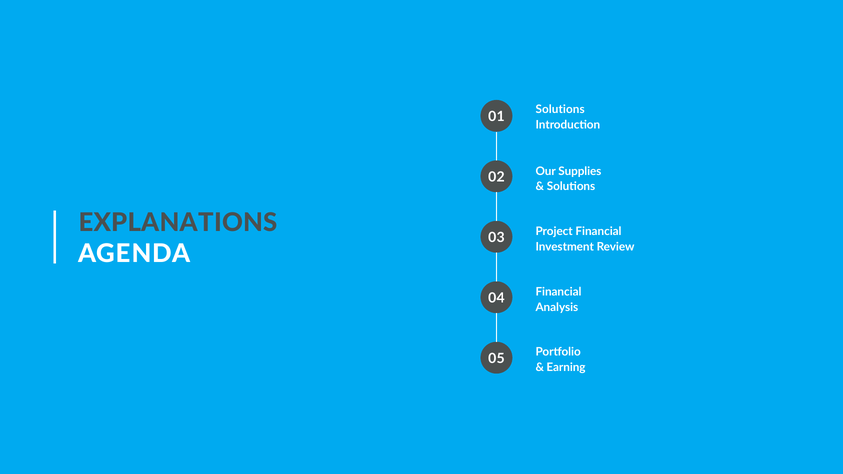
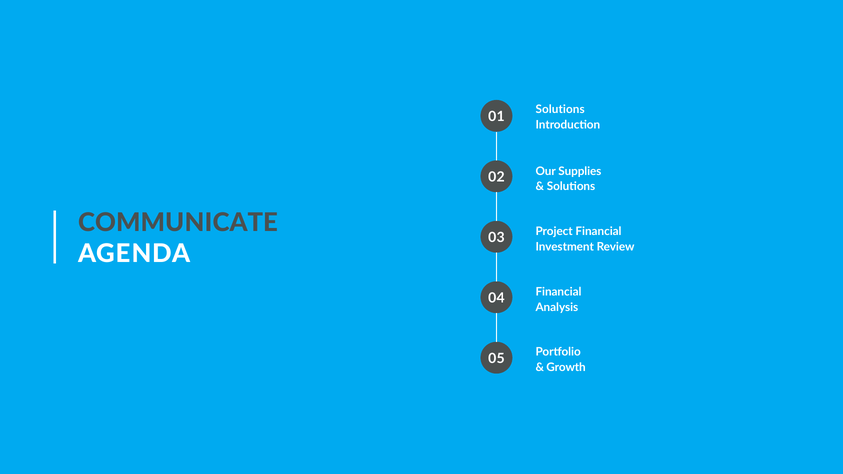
EXPLANATIONS: EXPLANATIONS -> COMMUNICATE (178, 223)
Earning: Earning -> Growth (566, 368)
